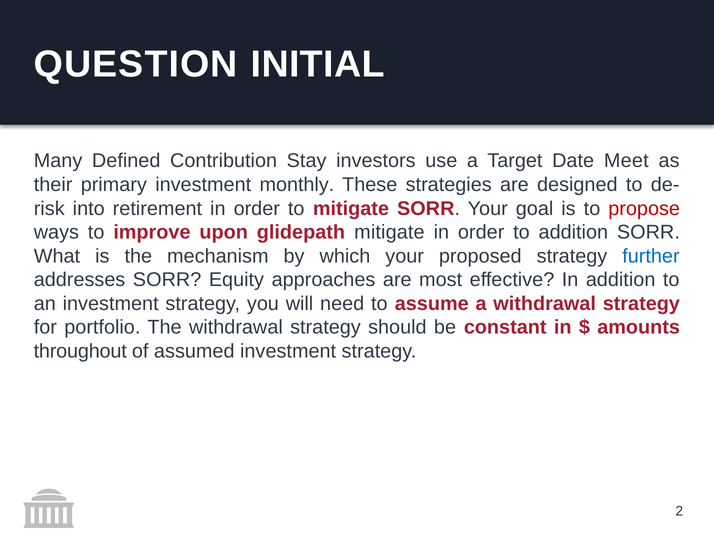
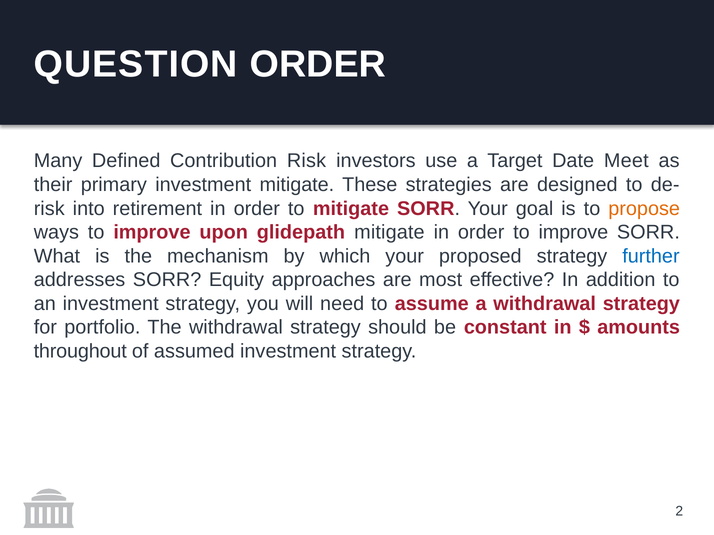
QUESTION INITIAL: INITIAL -> ORDER (318, 65)
Contribution Stay: Stay -> Risk (307, 161)
investment monthly: monthly -> mitigate (297, 185)
propose colour: red -> orange (644, 209)
order to addition: addition -> improve (573, 232)
